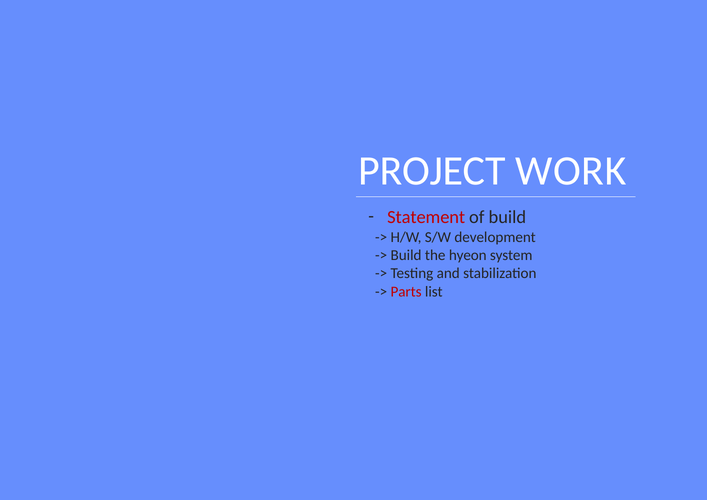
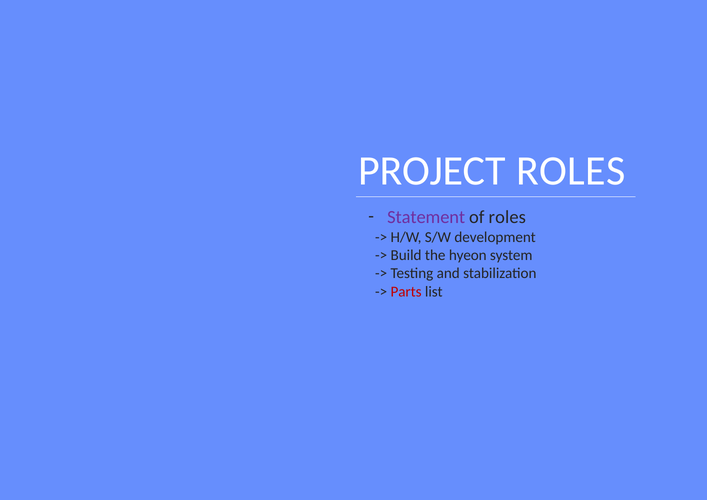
PROJECT WORK: WORK -> ROLES (571, 171)
Statement colour: red -> purple (426, 217)
of build: build -> roles (507, 217)
